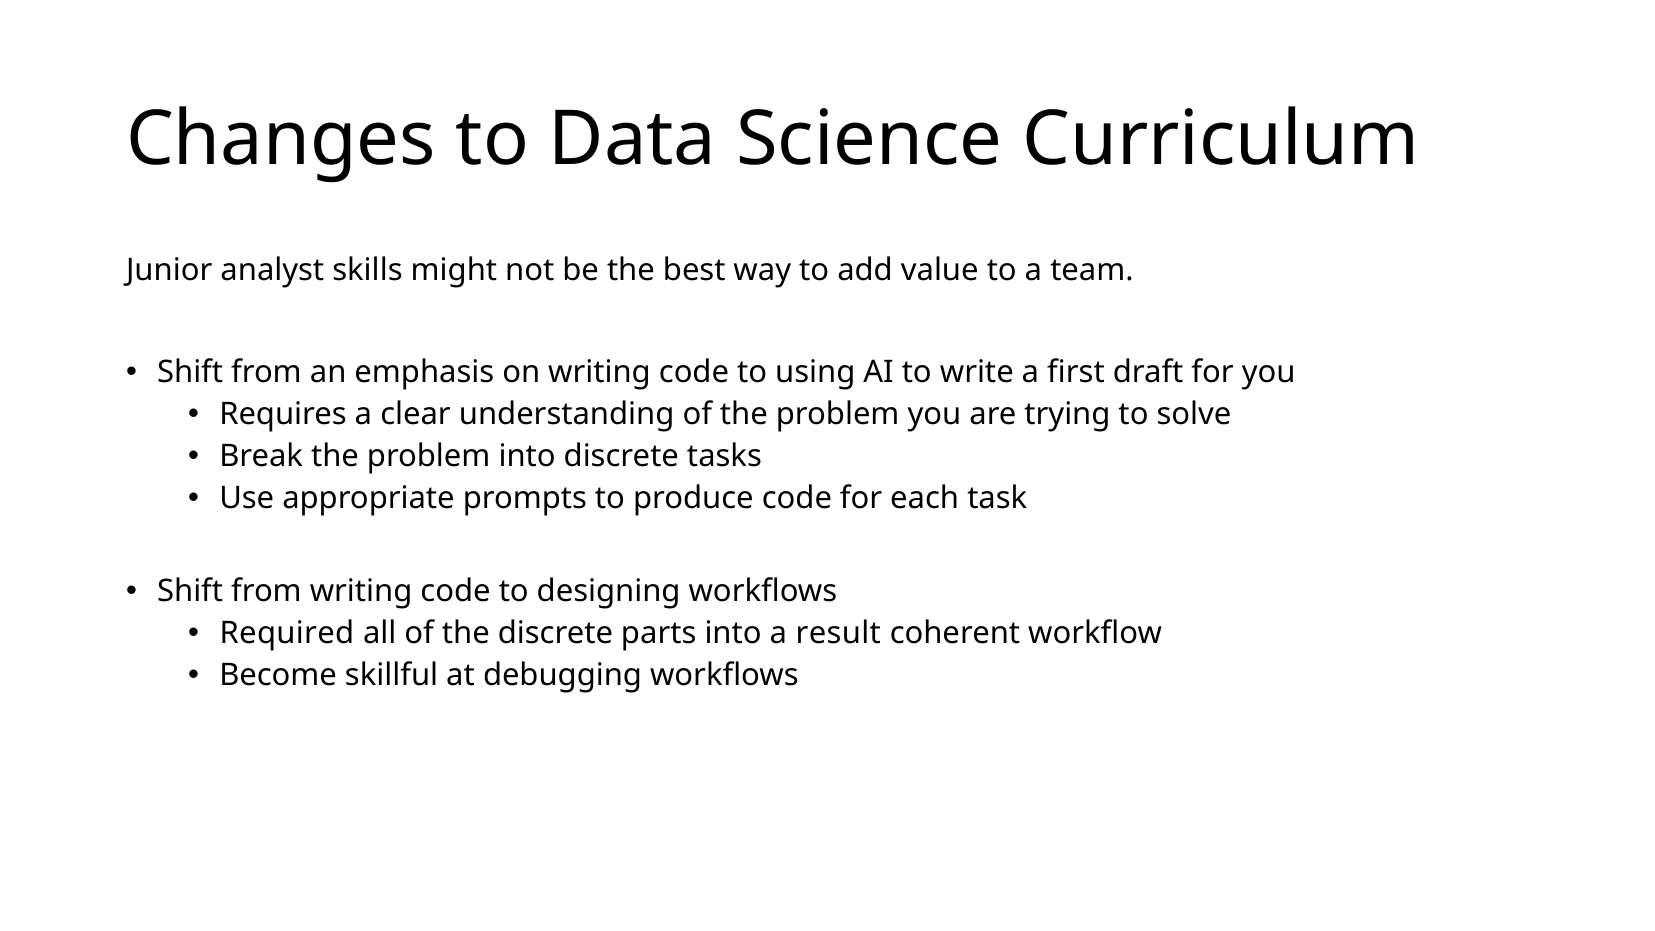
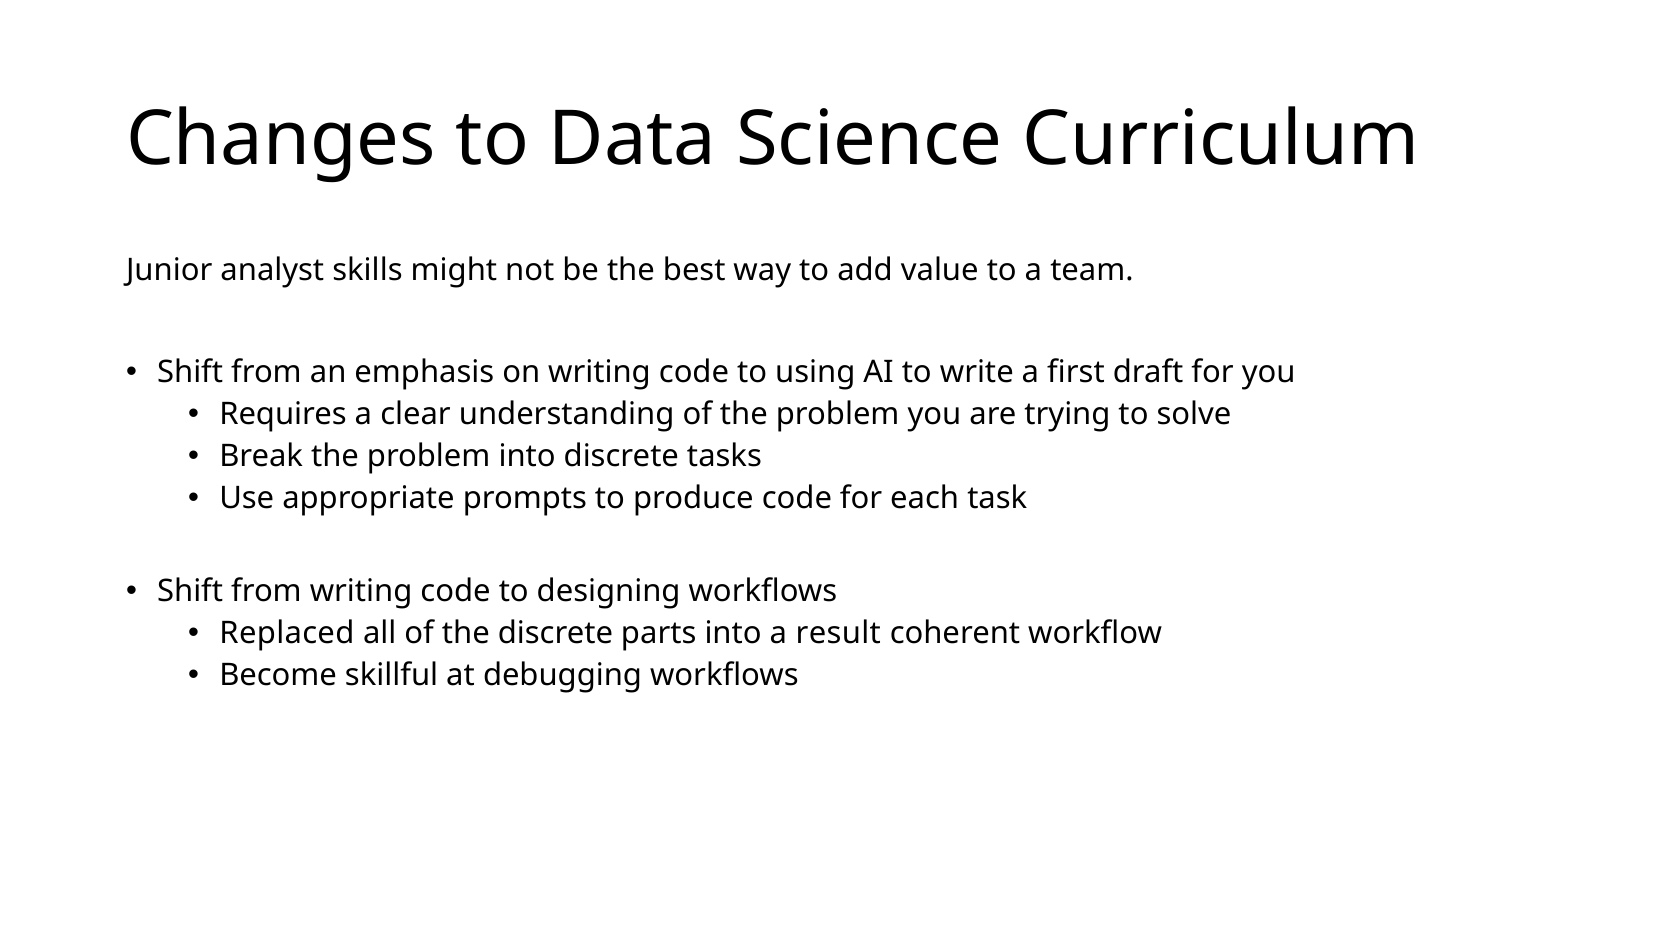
Required: Required -> Replaced (287, 633)
